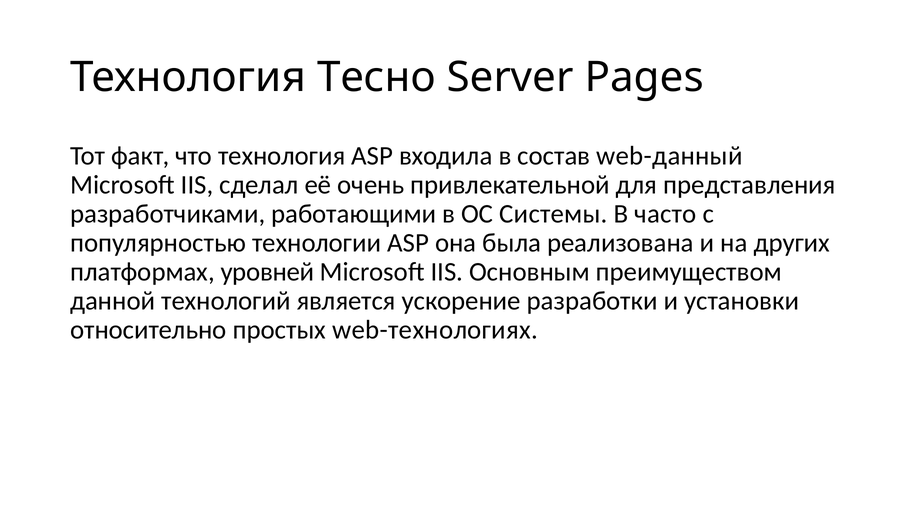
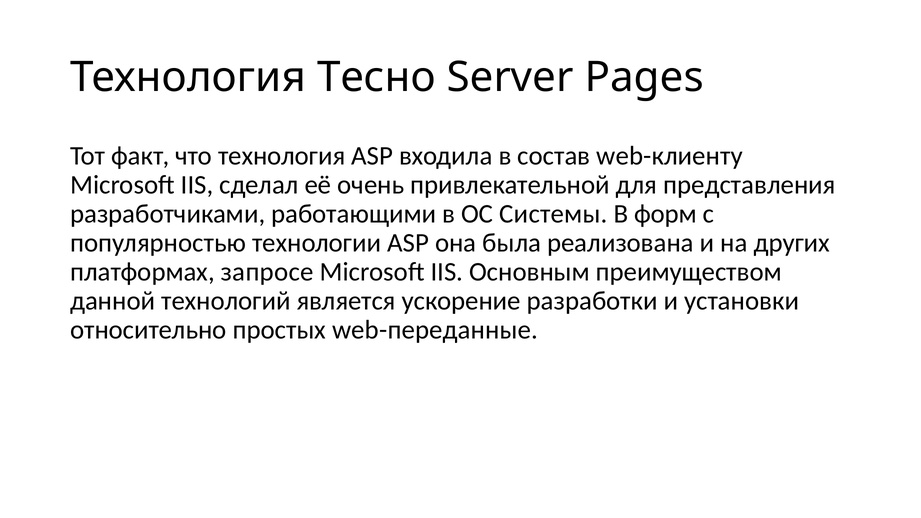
web-данный: web-данный -> web-клиенту (670, 156)
часто: часто -> форм (666, 214)
уровней: уровней -> запросе (267, 272)
web-технологиях: web-технологиях -> web-переданные (435, 330)
